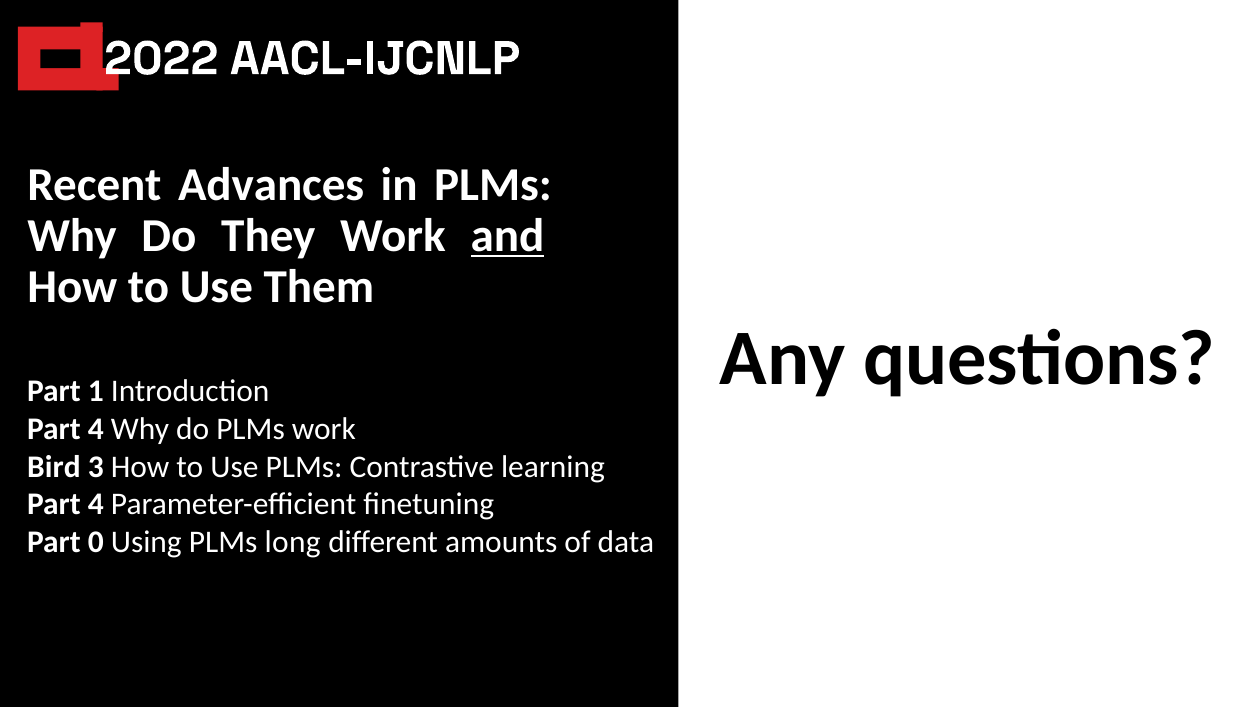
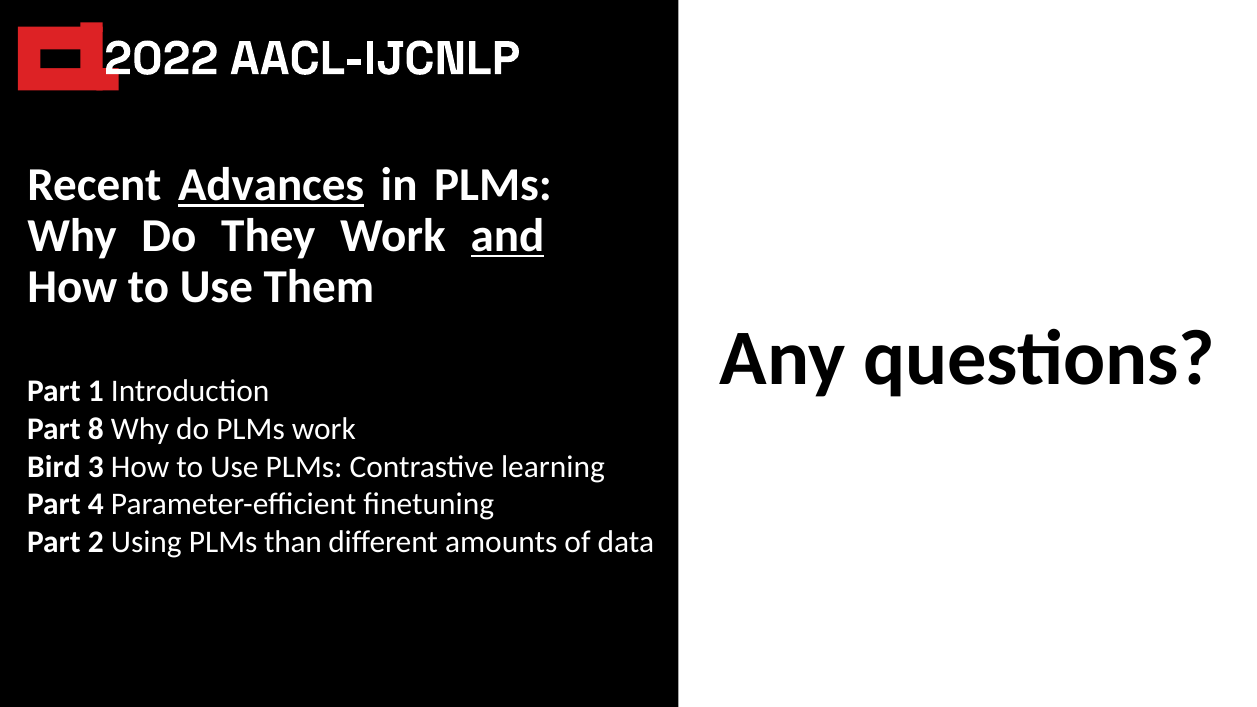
Advances underline: none -> present (271, 185)
4: 4 -> 8 (96, 429)
0: 0 -> 2 (96, 542)
long: long -> than (293, 542)
